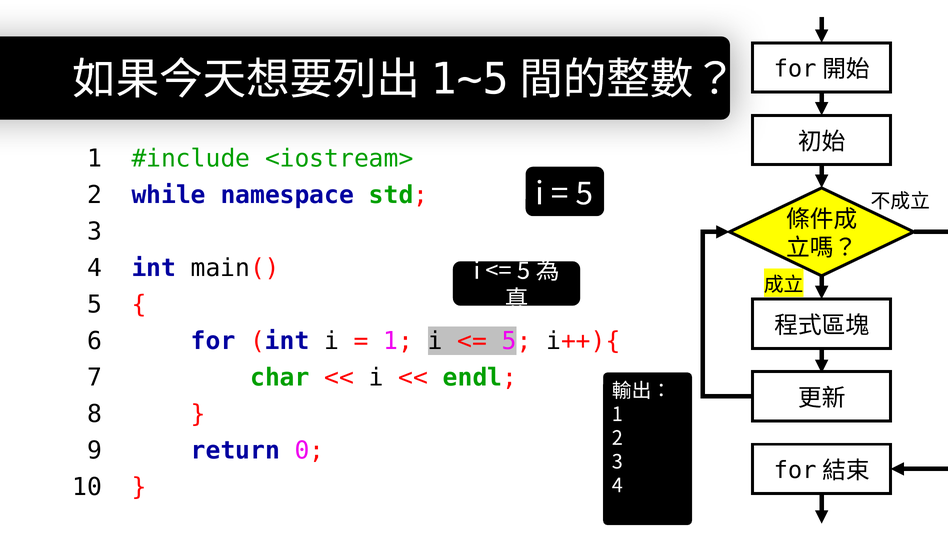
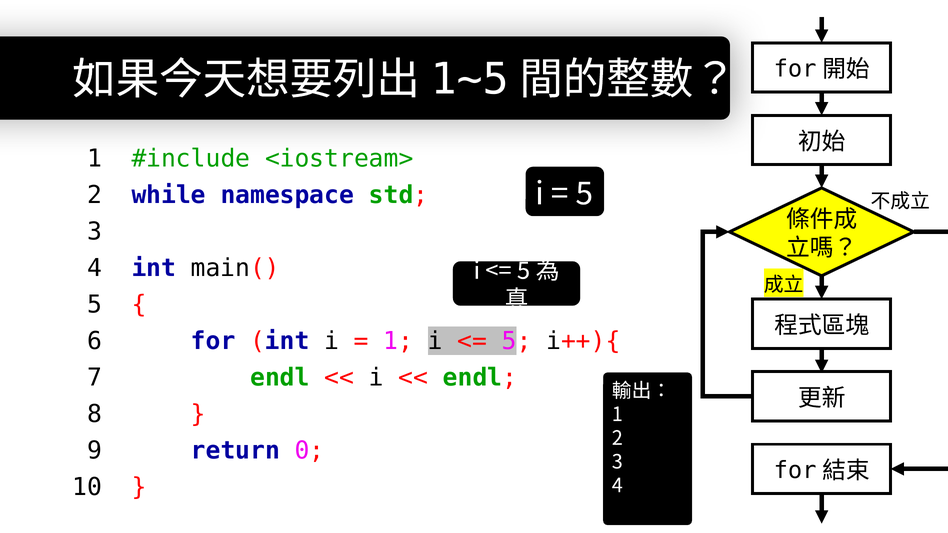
7 char: char -> endl (280, 378)
